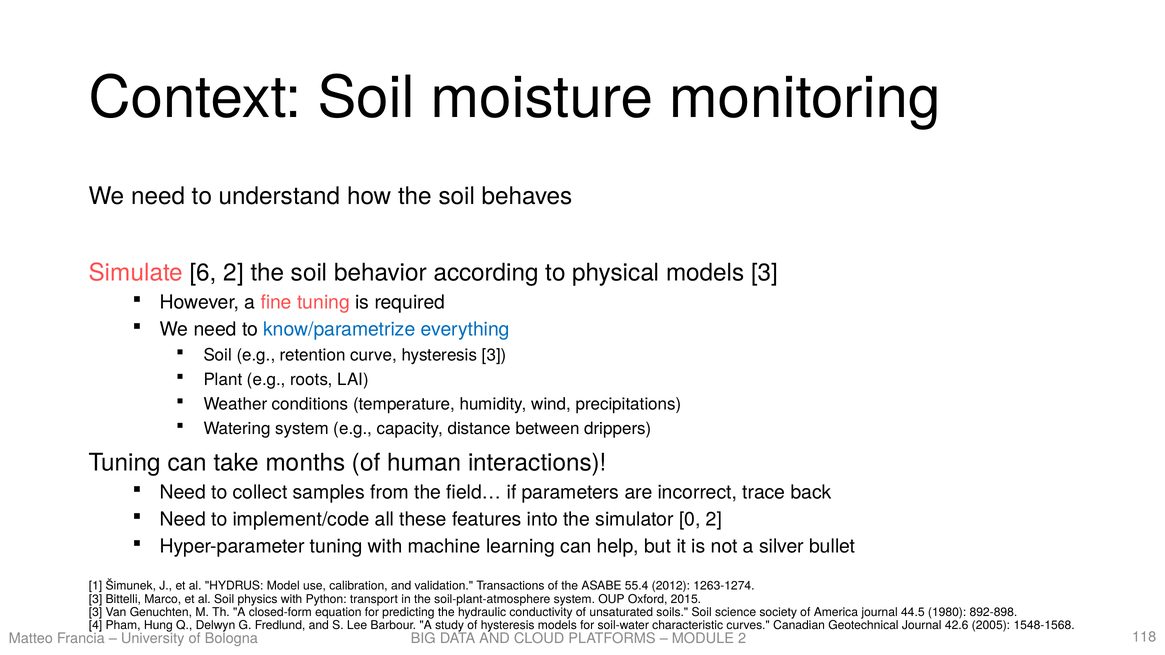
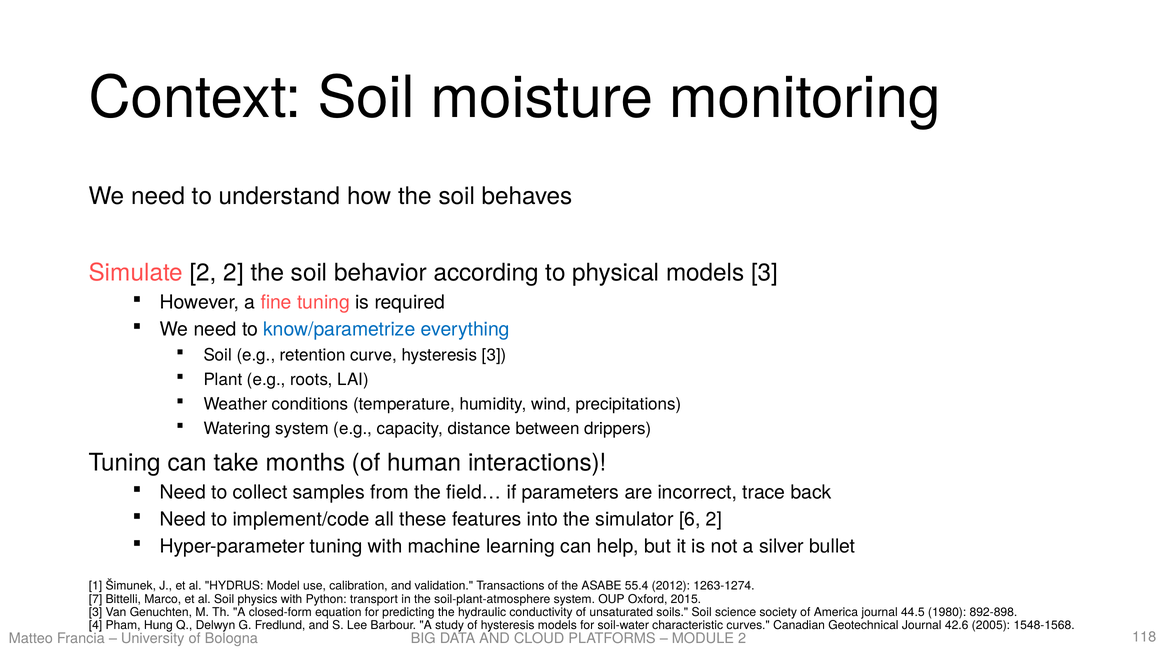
Simulate 6: 6 -> 2 (203, 273)
0: 0 -> 6 (690, 520)
3: 3 -> 7 (96, 599)
